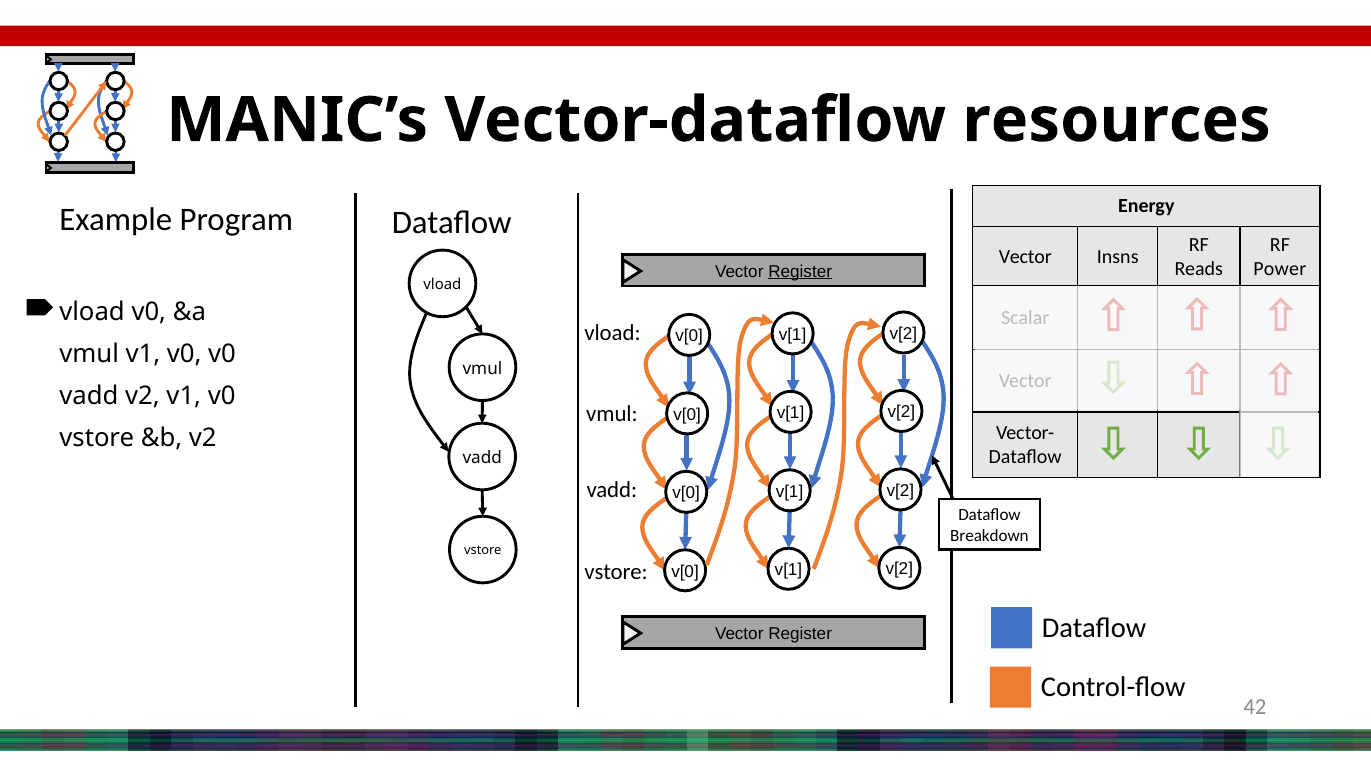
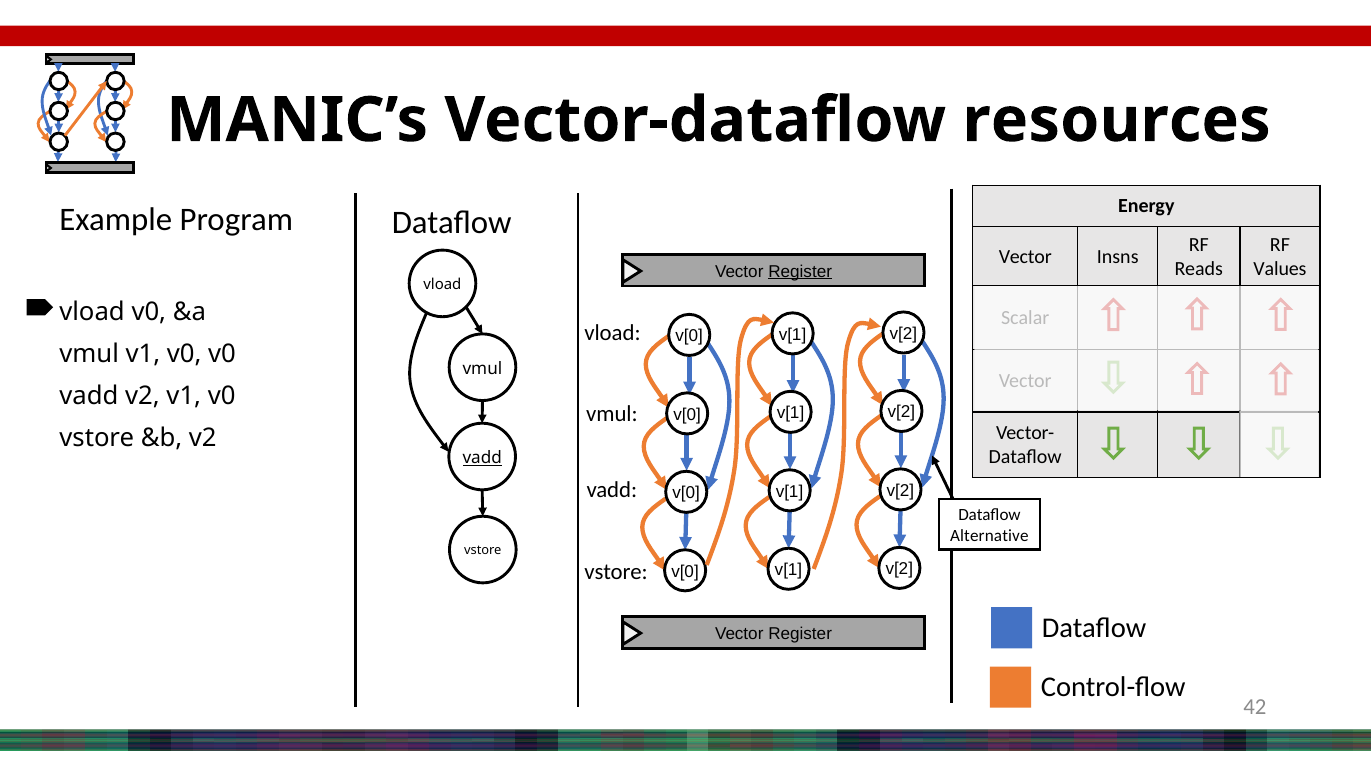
Power: Power -> Values (1280, 269)
vadd underline: none -> present (482, 458)
Breakdown: Breakdown -> Alternative (989, 536)
